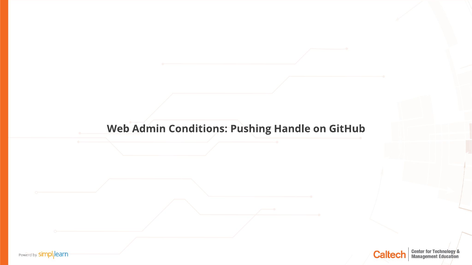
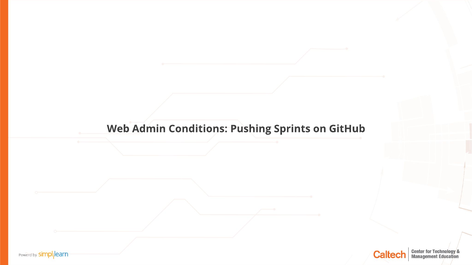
Handle: Handle -> Sprints (292, 129)
